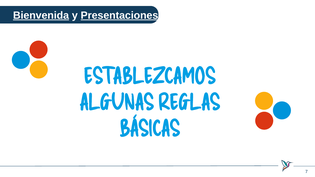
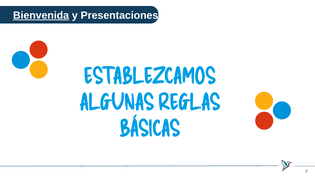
Presentaciones underline: present -> none (119, 15)
